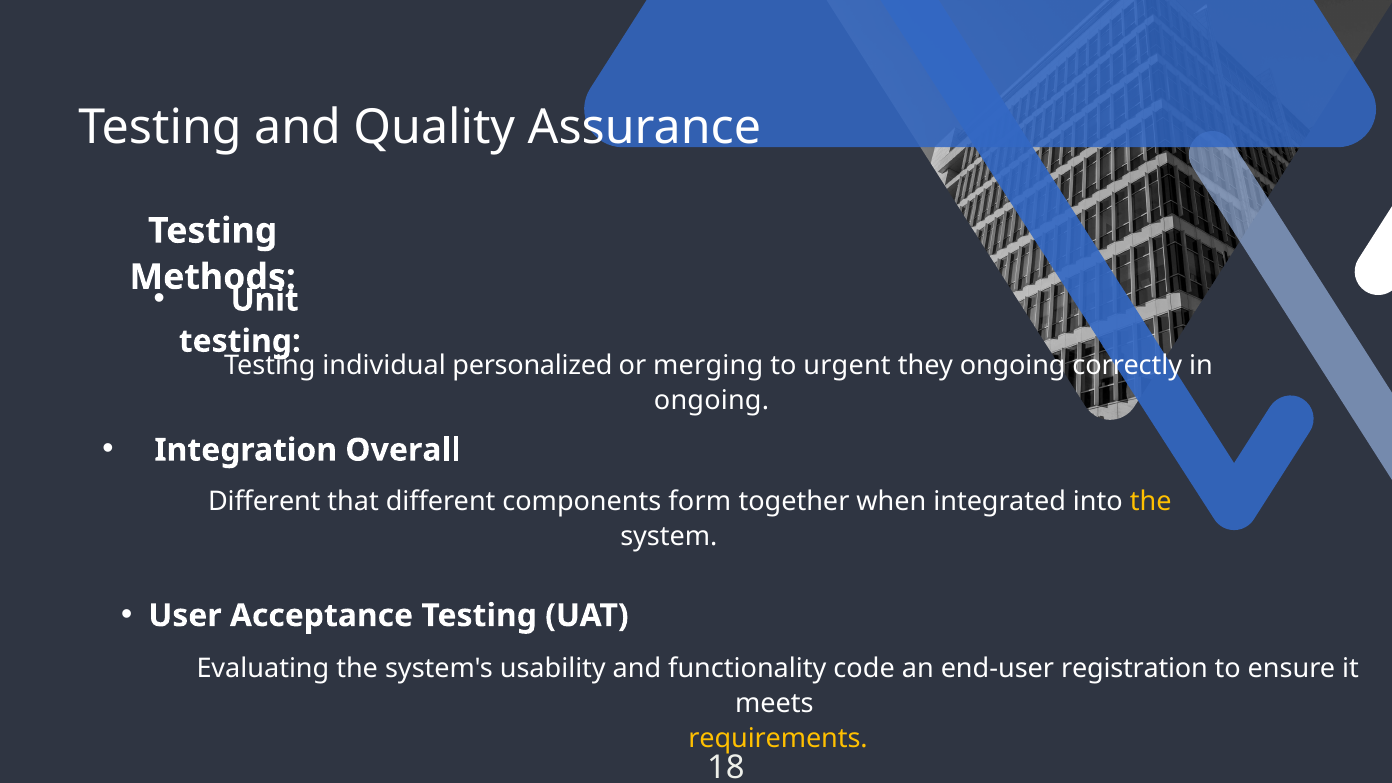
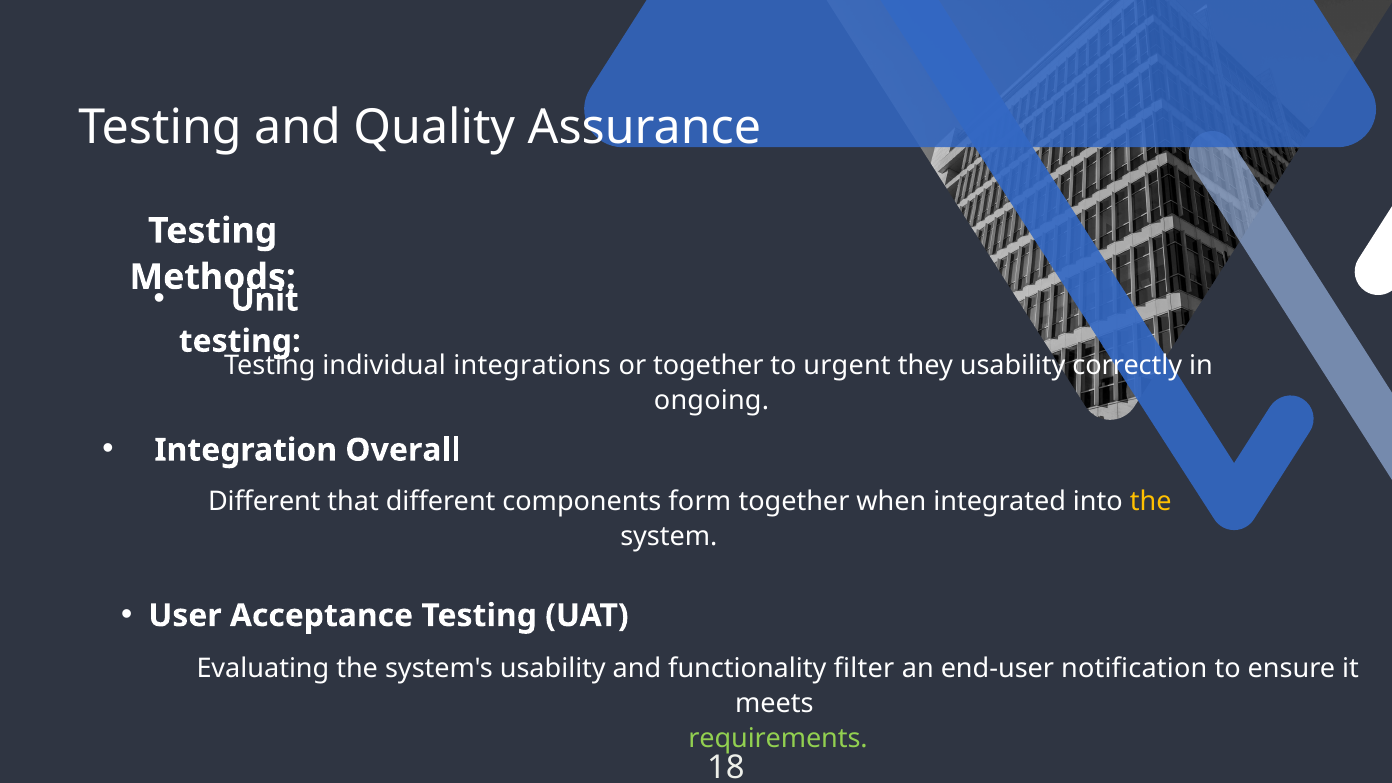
personalized: personalized -> integrations (532, 365)
or merging: merging -> together (708, 365)
they ongoing: ongoing -> usability (1013, 365)
code: code -> filter (864, 668)
registration: registration -> notification (1134, 668)
requirements colour: yellow -> light green (778, 738)
